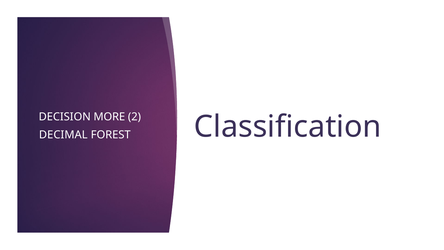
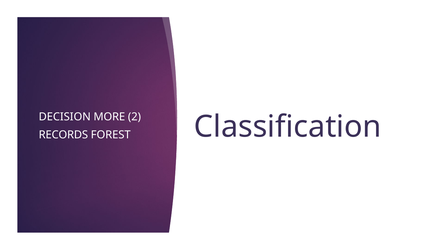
DECIMAL: DECIMAL -> RECORDS (63, 135)
